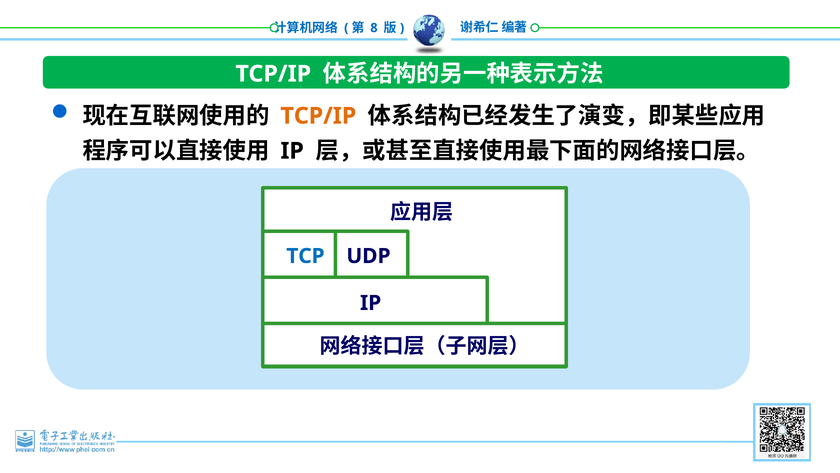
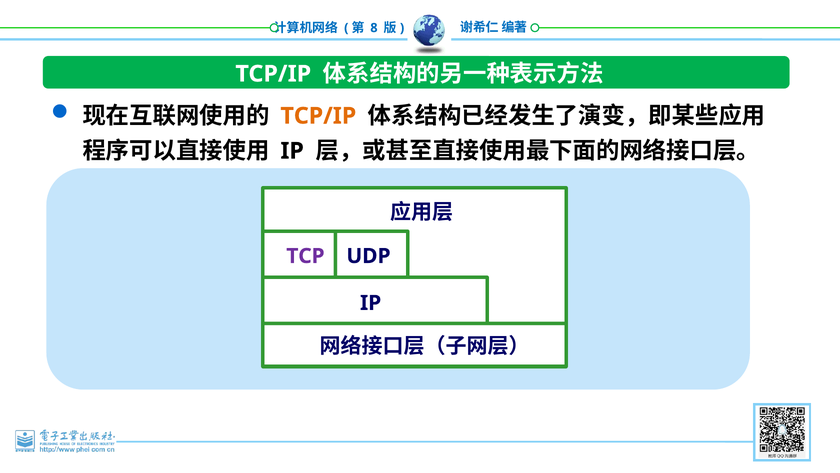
TCP colour: blue -> purple (305, 256)
